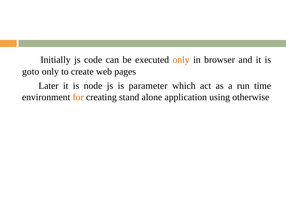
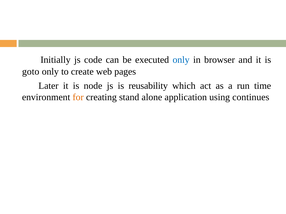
only colour: orange -> blue (181, 60)
parameter: parameter -> reusability (148, 86)
otherwise: otherwise -> continues (251, 97)
